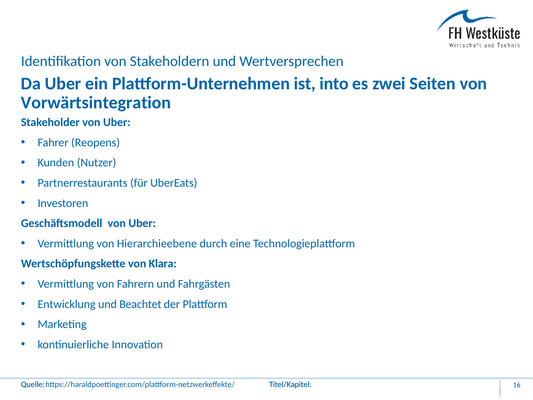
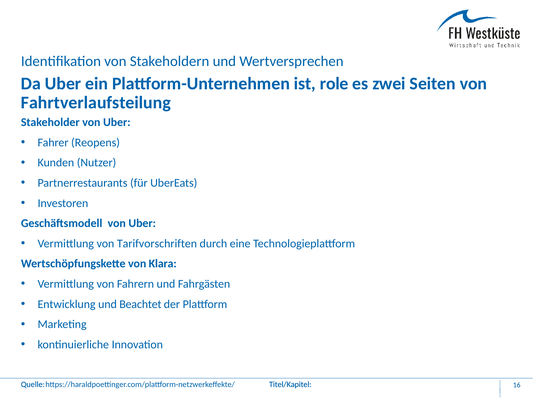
into: into -> role (334, 83)
Vorwärtsintegration: Vorwärtsintegration -> Fahrtverlaufsteilung (96, 103)
Hierarchieebene: Hierarchieebene -> Tarifvorschriften (157, 243)
